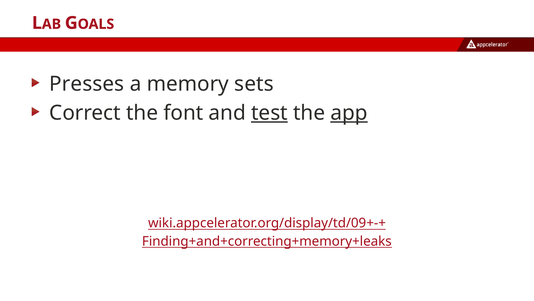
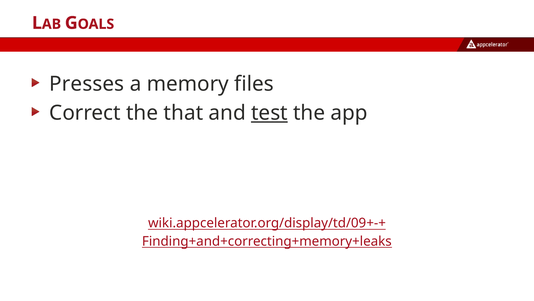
sets: sets -> files (254, 84)
font: font -> that (183, 113)
app underline: present -> none (349, 113)
